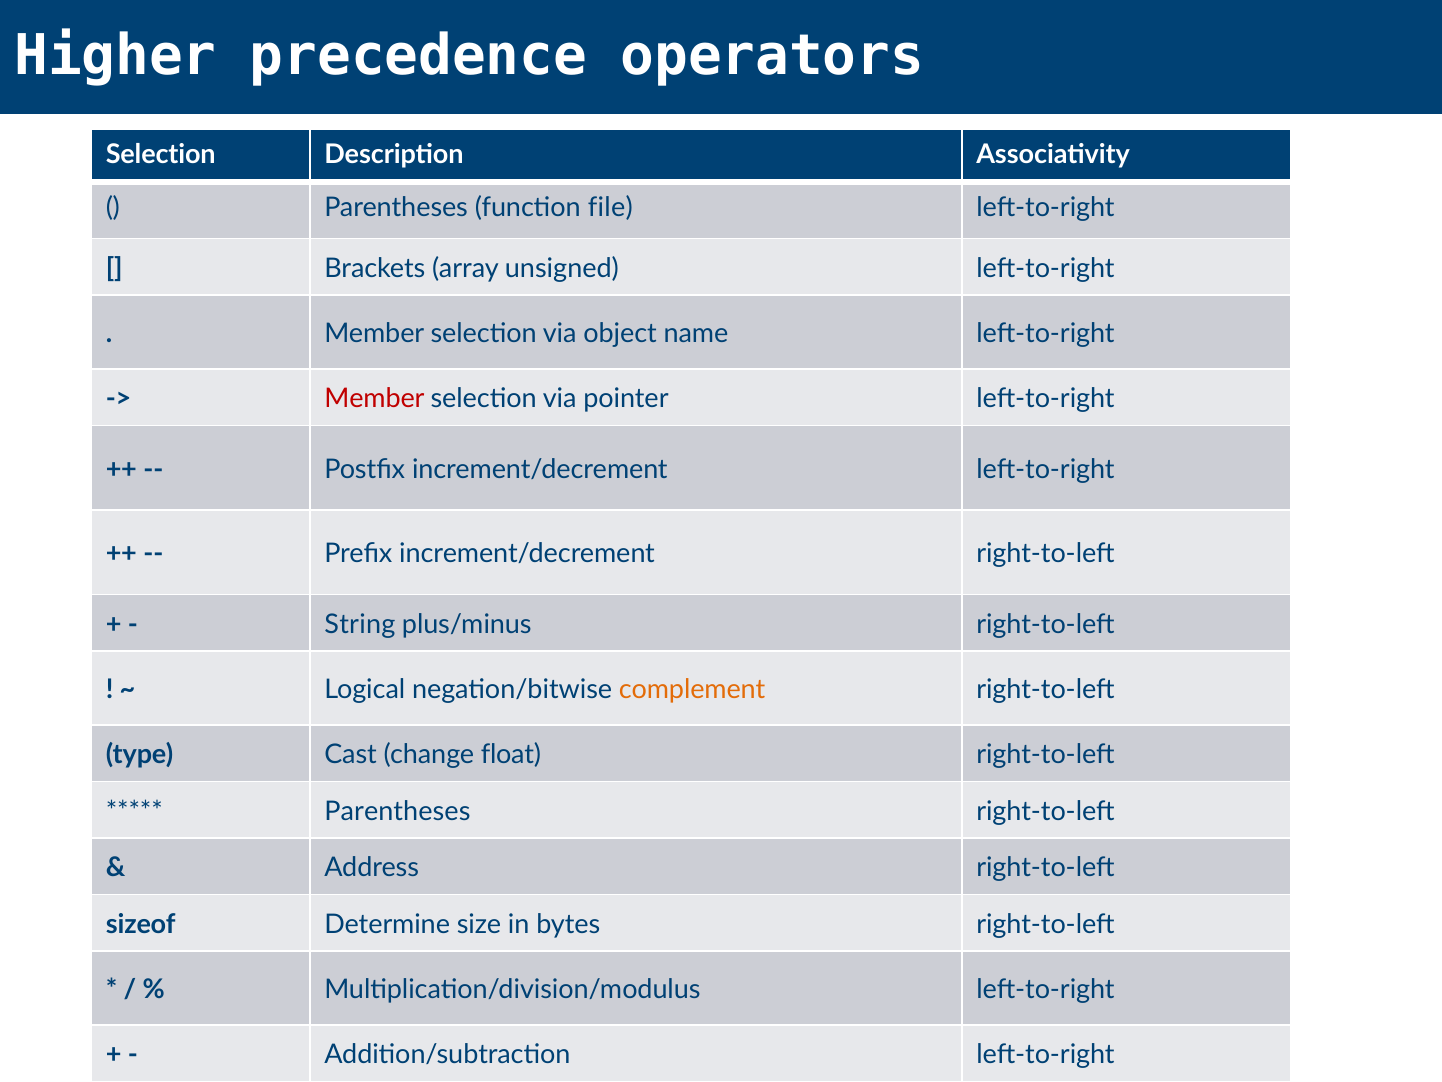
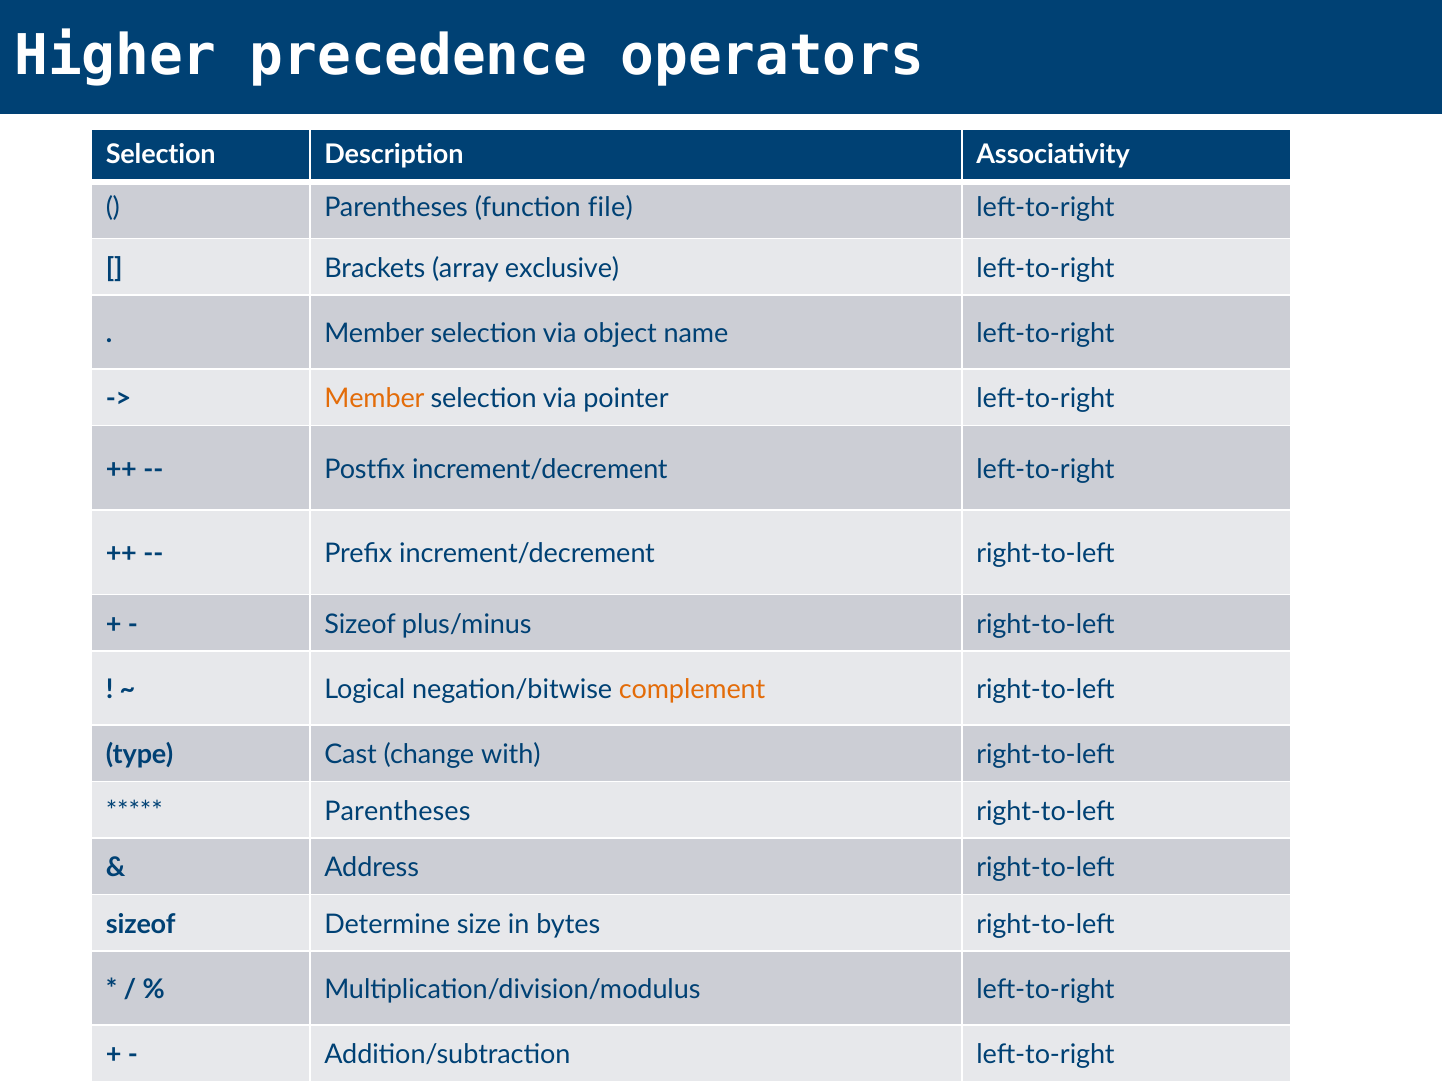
unsigned: unsigned -> exclusive (562, 268)
Member colour: red -> orange (374, 399)
String: String -> Sizeof (360, 624)
float: float -> with (511, 754)
